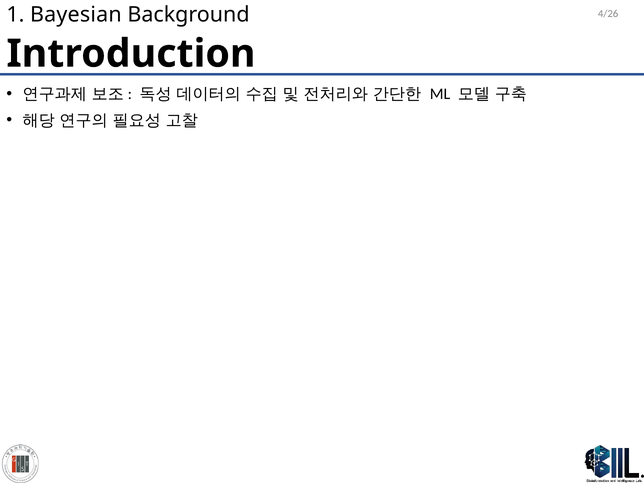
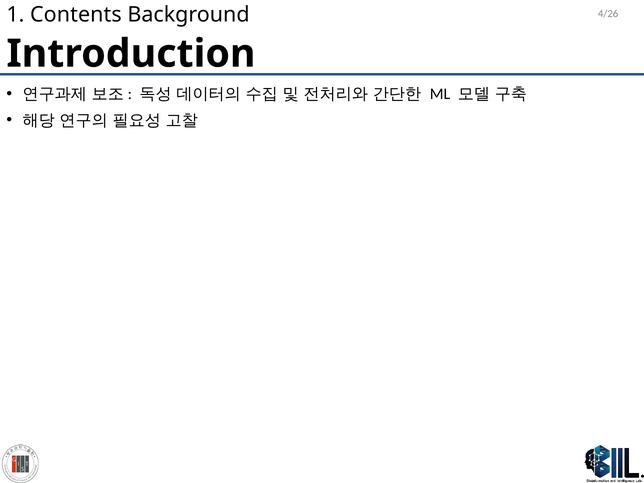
Bayesian: Bayesian -> Contents (76, 15)
